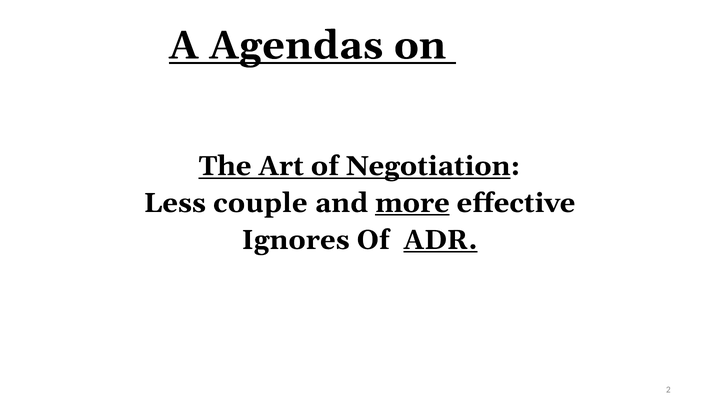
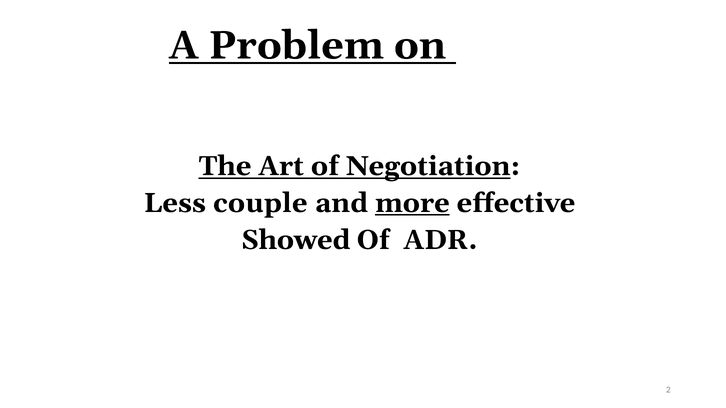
Agendas: Agendas -> Problem (296, 46)
Ignores: Ignores -> Showed (296, 240)
ADR underline: present -> none (440, 240)
